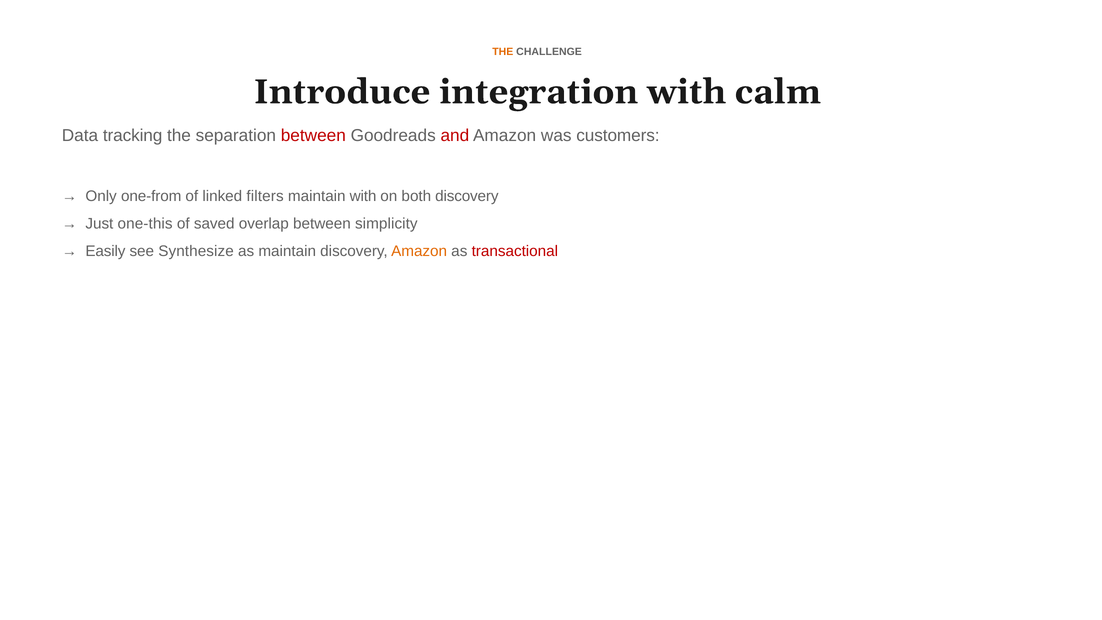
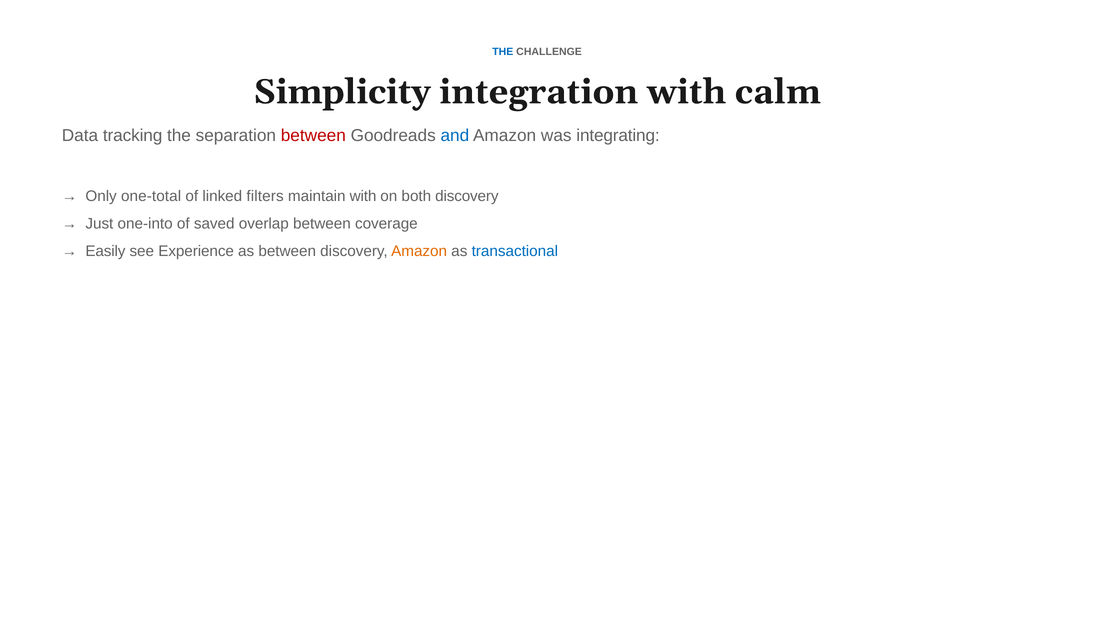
THE colour: orange -> blue (503, 52)
Introduce: Introduce -> Simplicity (342, 92)
and colour: red -> blue (455, 135)
customers: customers -> integrating (618, 135)
one-from: one-from -> one-total (151, 196)
one-this: one-this -> one-into (145, 224)
simplicity: simplicity -> coverage (386, 224)
Synthesize: Synthesize -> Experience (196, 251)
as maintain: maintain -> between (287, 251)
transactional colour: red -> blue (515, 251)
